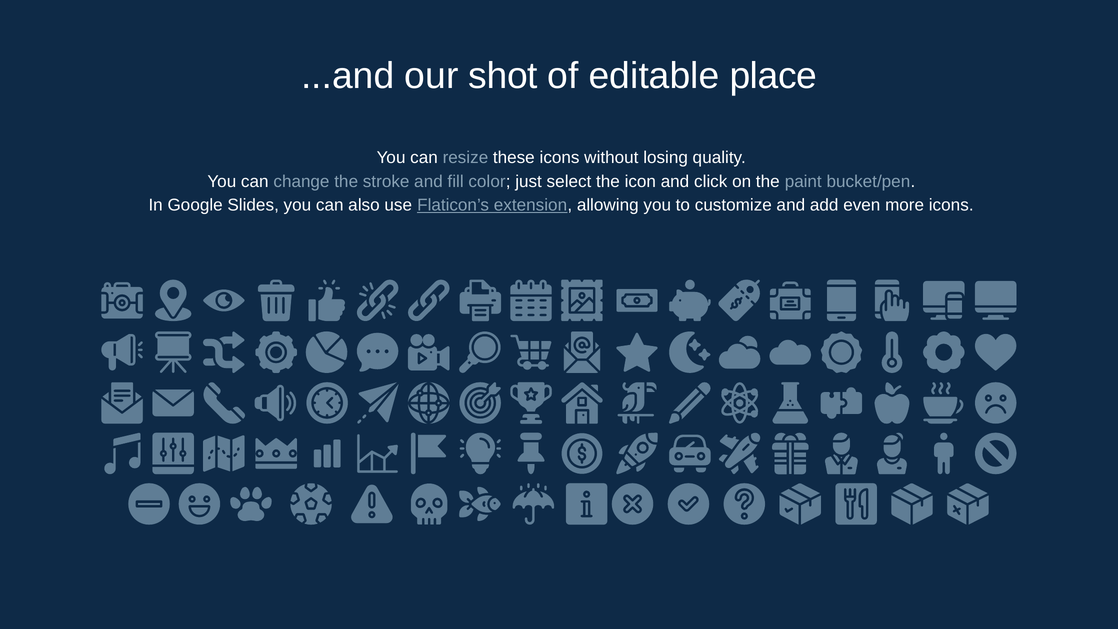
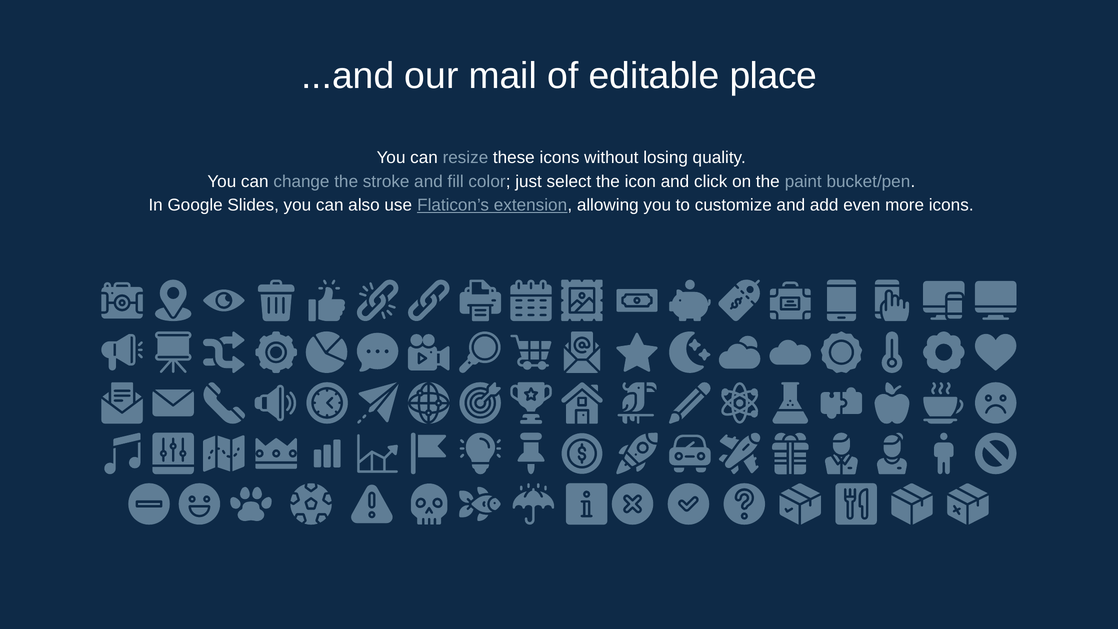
shot: shot -> mail (503, 76)
